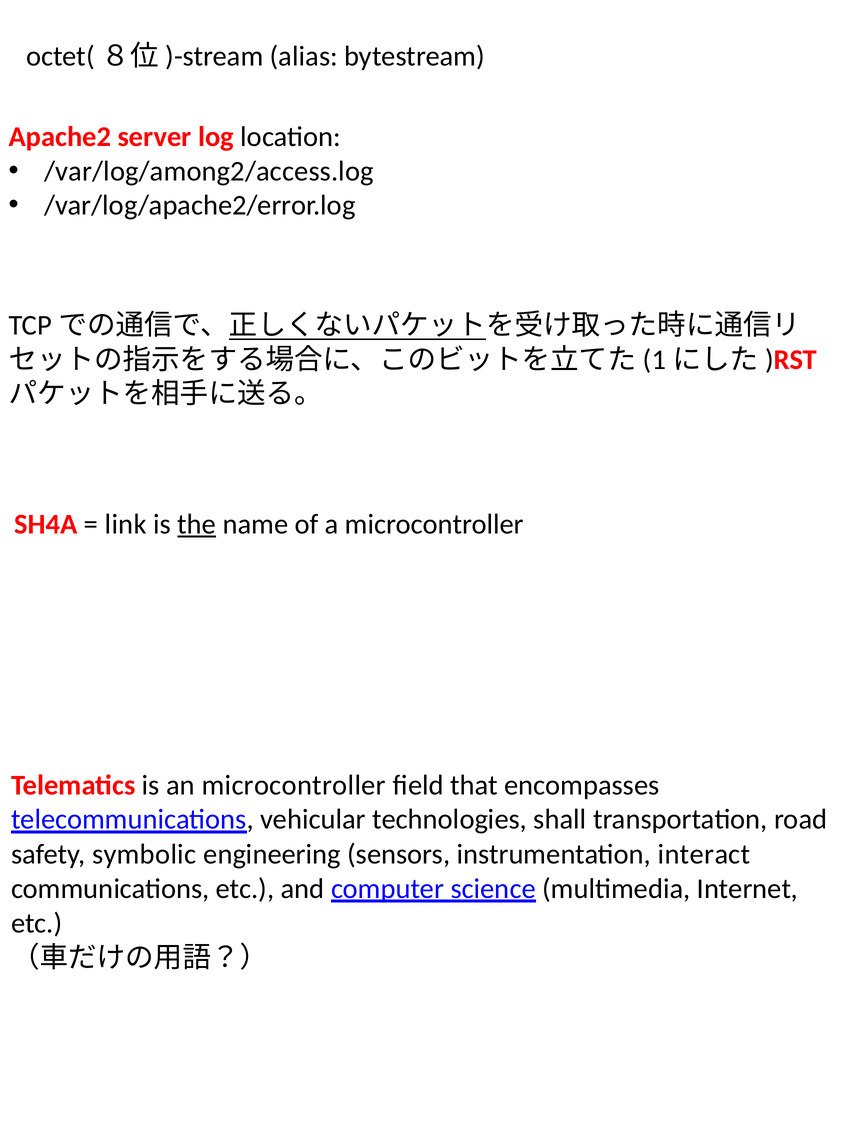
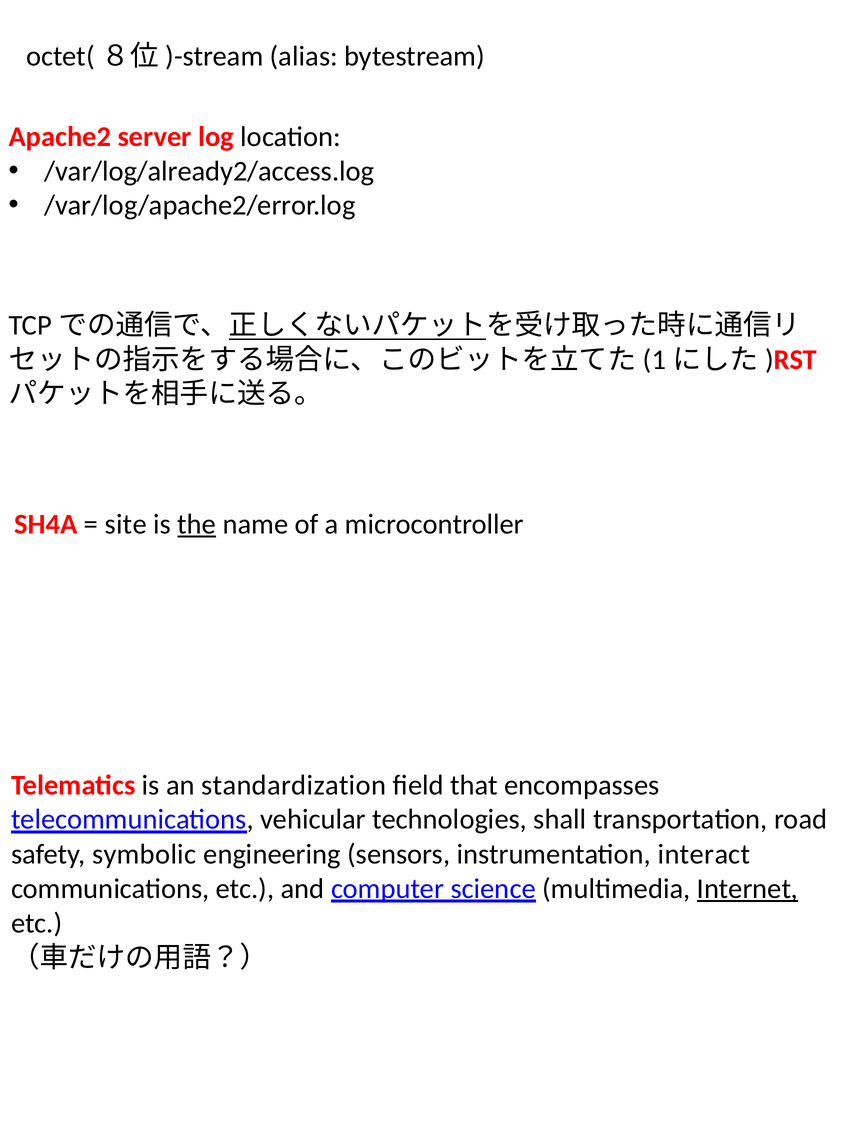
/var/log/among2/access.log: /var/log/among2/access.log -> /var/log/already2/access.log (209, 171)
link: link -> site (126, 524)
an microcontroller: microcontroller -> standardization (294, 785)
Internet underline: none -> present (747, 888)
